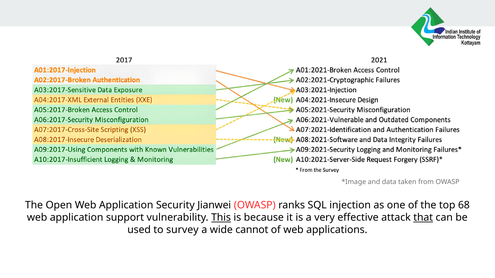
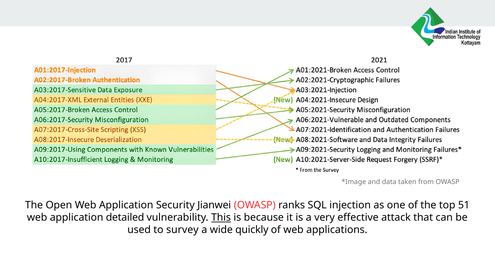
68: 68 -> 51 (464, 205)
support: support -> detailed (125, 218)
that underline: present -> none (423, 218)
cannot: cannot -> quickly (252, 230)
